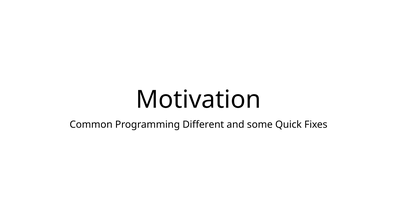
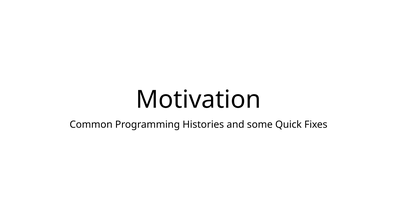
Different: Different -> Histories (203, 124)
